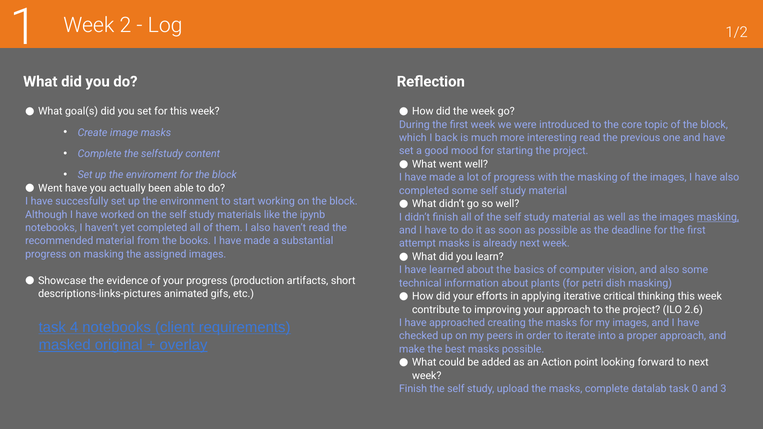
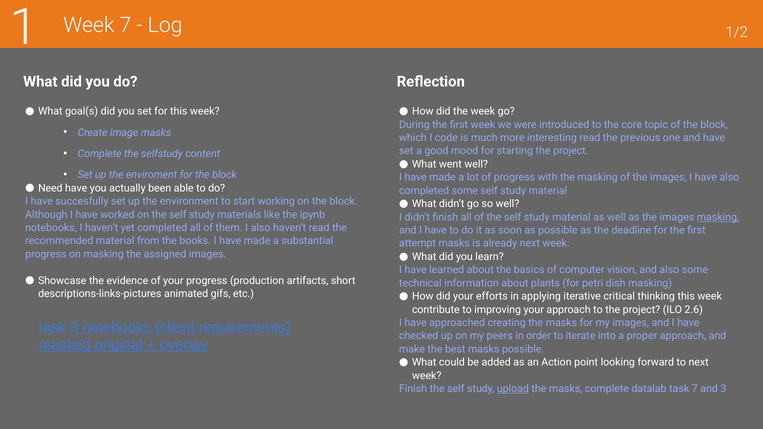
Week 2: 2 -> 7 (125, 25)
back: back -> code (446, 138)
Went: Went -> Need (50, 188)
4: 4 -> 8 (74, 327)
upload underline: none -> present (513, 389)
task 0: 0 -> 7 (695, 389)
